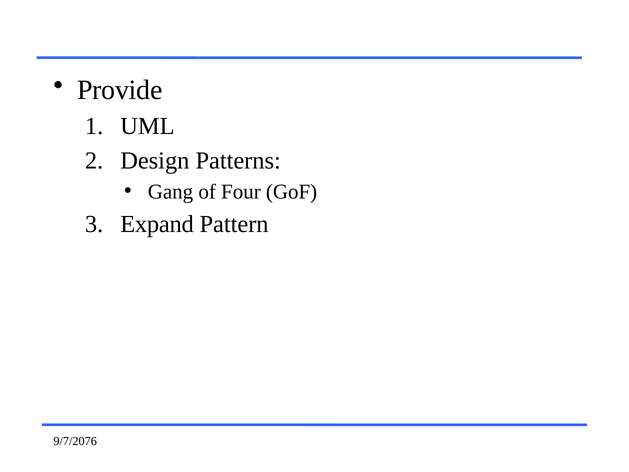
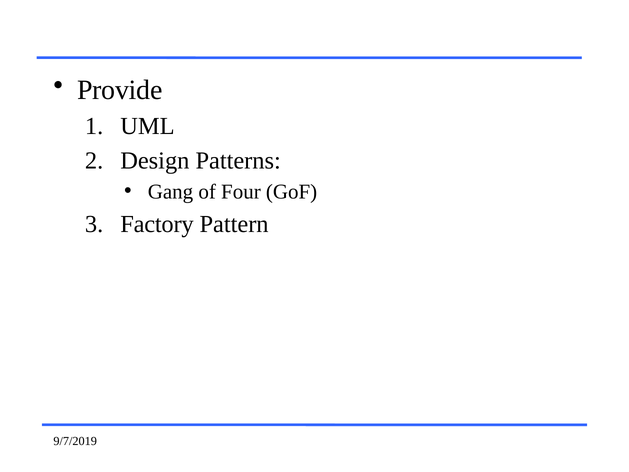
Expand: Expand -> Factory (157, 224)
9/7/2076: 9/7/2076 -> 9/7/2019 (75, 441)
